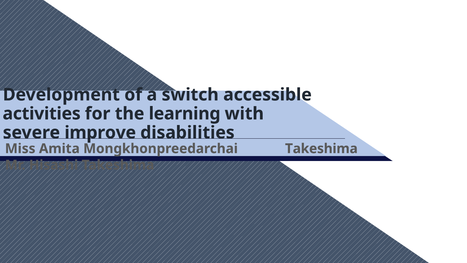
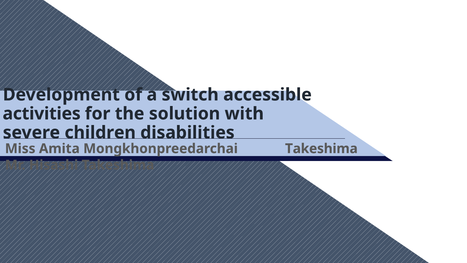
learning: learning -> solution (185, 114)
improve: improve -> children (100, 132)
